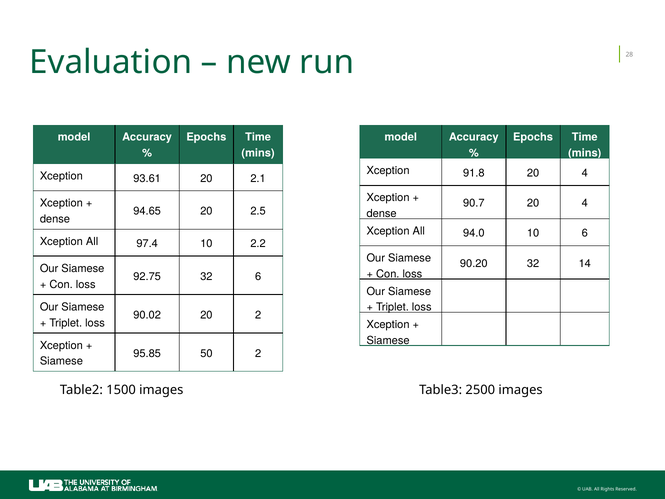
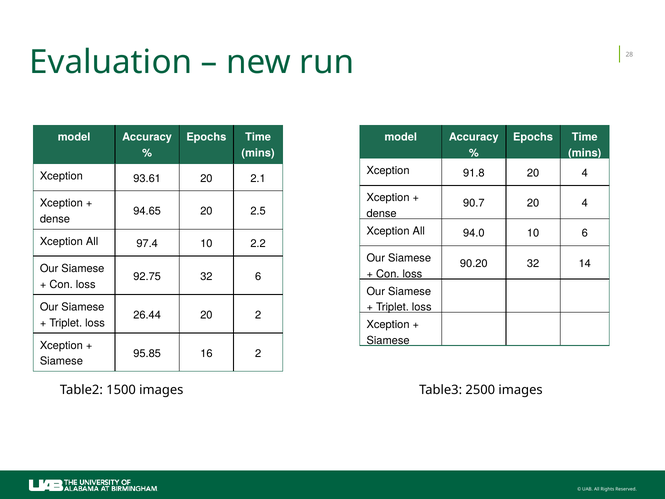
90.02: 90.02 -> 26.44 (147, 315)
50: 50 -> 16 (206, 353)
